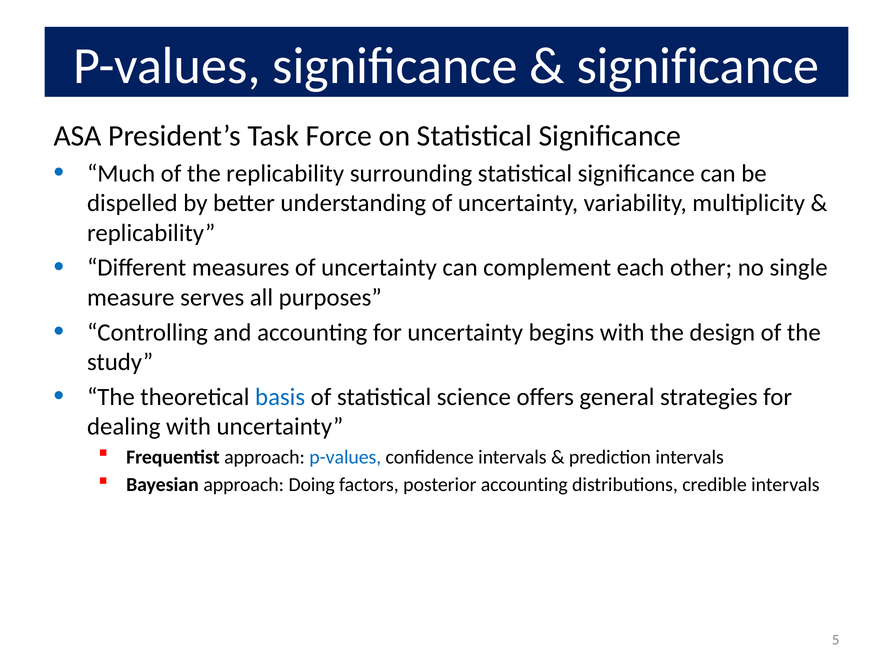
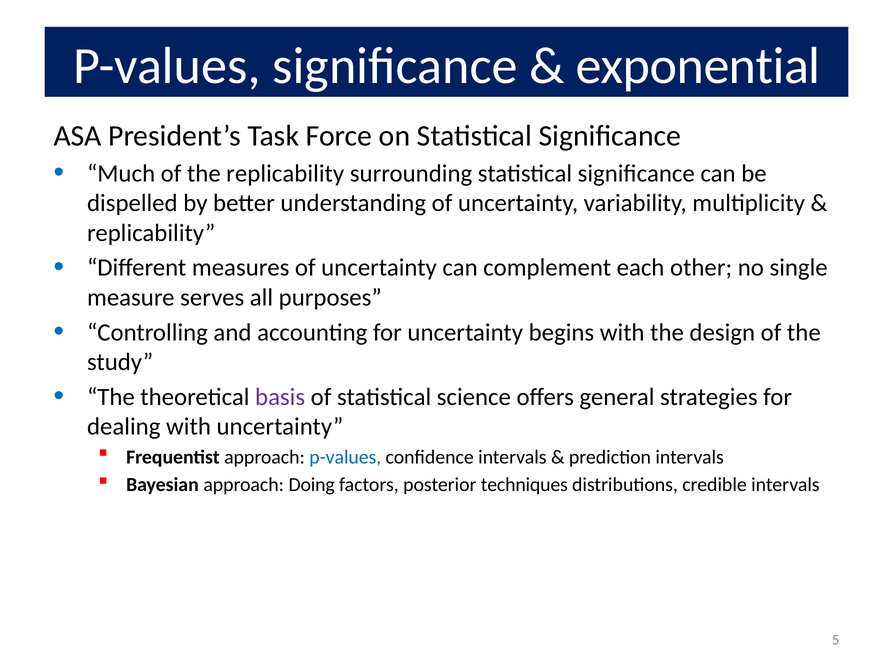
significance: significance -> exponential (698, 66)
basis colour: blue -> purple (280, 397)
posterior accounting: accounting -> techniques (524, 485)
